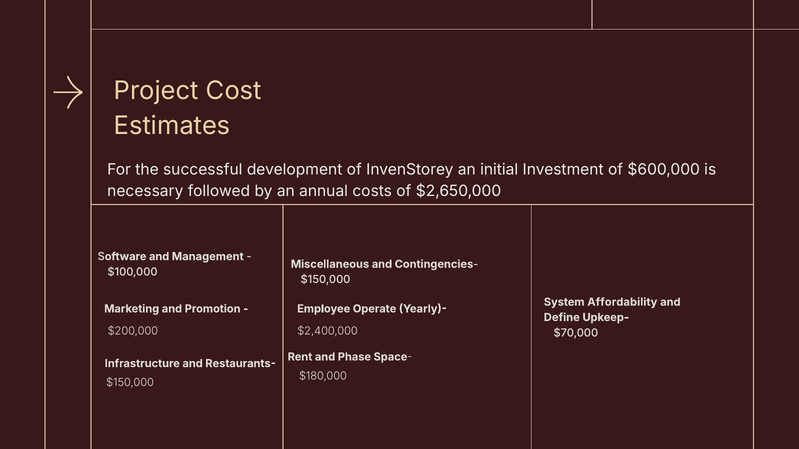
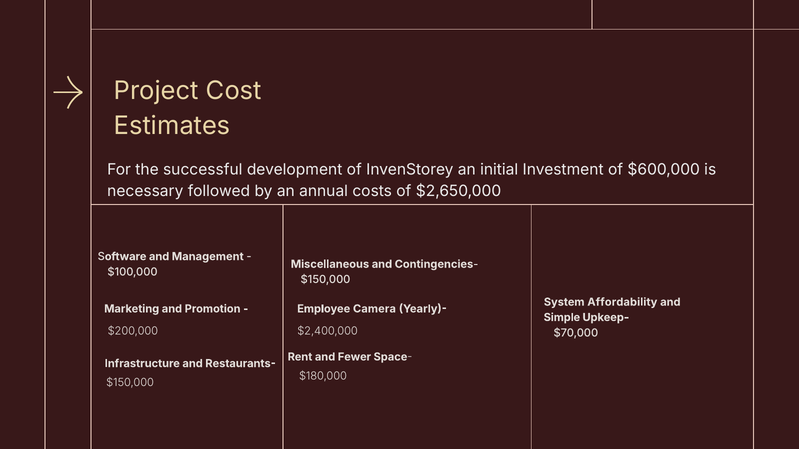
Operate: Operate -> Camera (374, 309)
Define: Define -> Simple (562, 318)
Phase: Phase -> Fewer (354, 357)
